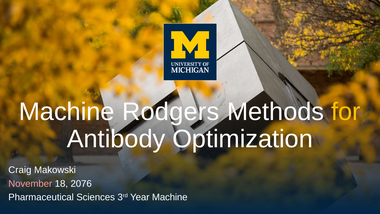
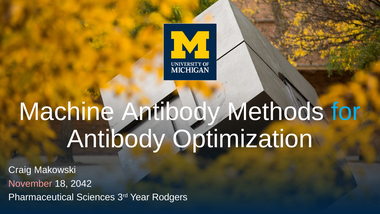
Machine Rodgers: Rodgers -> Antibody (171, 112)
for colour: yellow -> light blue (346, 112)
2076: 2076 -> 2042 (81, 183)
Year Machine: Machine -> Rodgers (170, 197)
